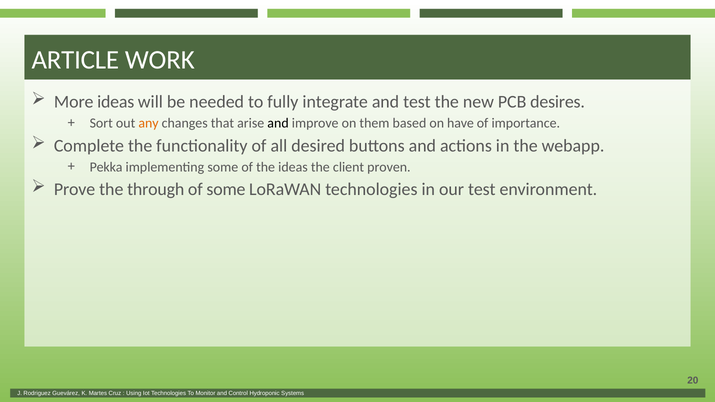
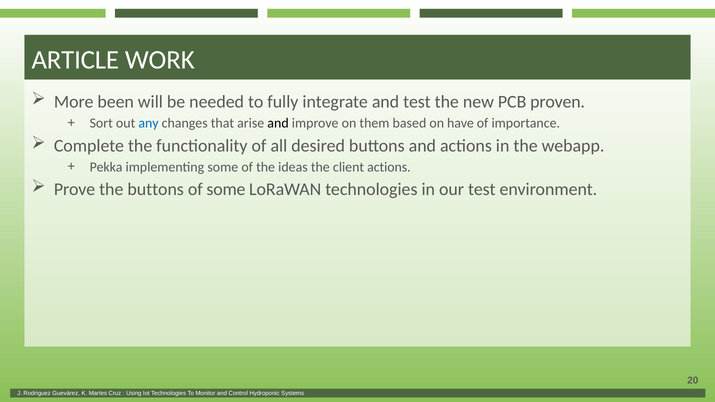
More ideas: ideas -> been (116, 102)
desires: desires -> proven (558, 102)
any colour: orange -> blue (149, 123)
client proven: proven -> actions (389, 167)
the through: through -> buttons (156, 190)
